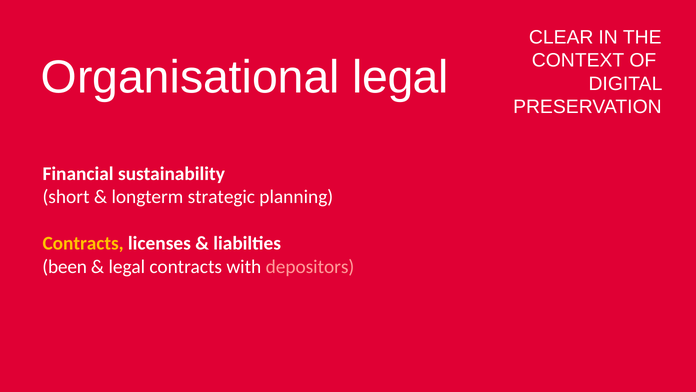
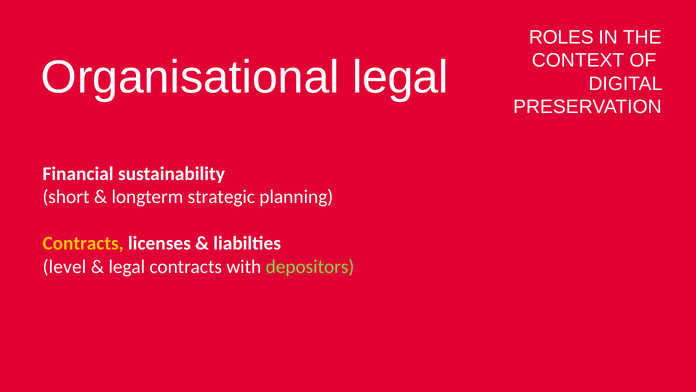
CLEAR: CLEAR -> ROLES (561, 37)
been: been -> level (64, 266)
depositors colour: pink -> light green (310, 266)
